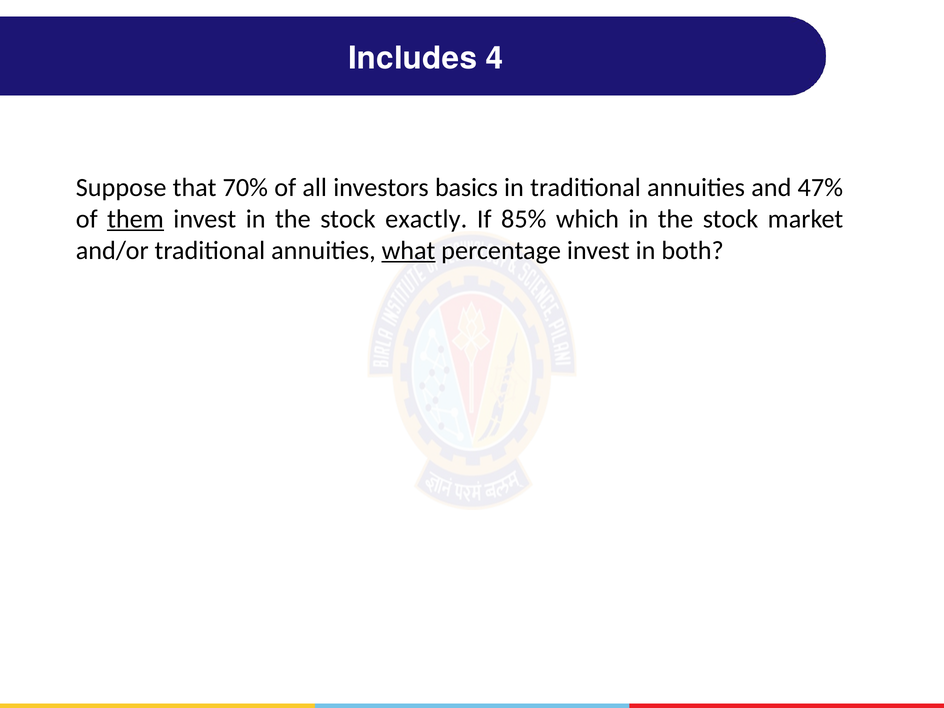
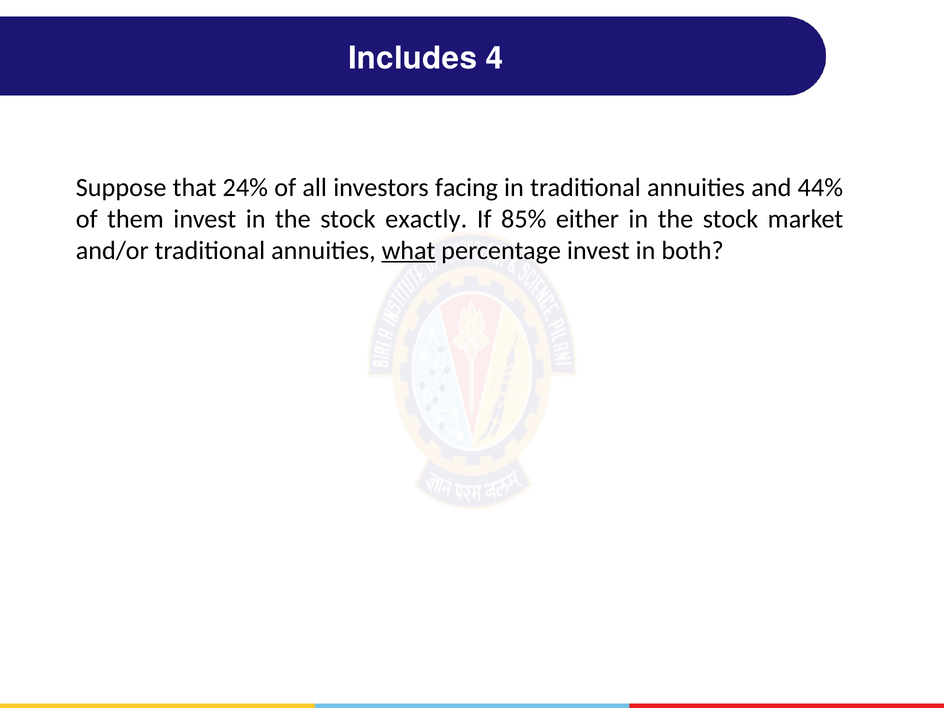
70%: 70% -> 24% (245, 188)
basics: basics -> facing (466, 188)
47%: 47% -> 44% (820, 188)
them underline: present -> none (135, 219)
which: which -> either (587, 219)
